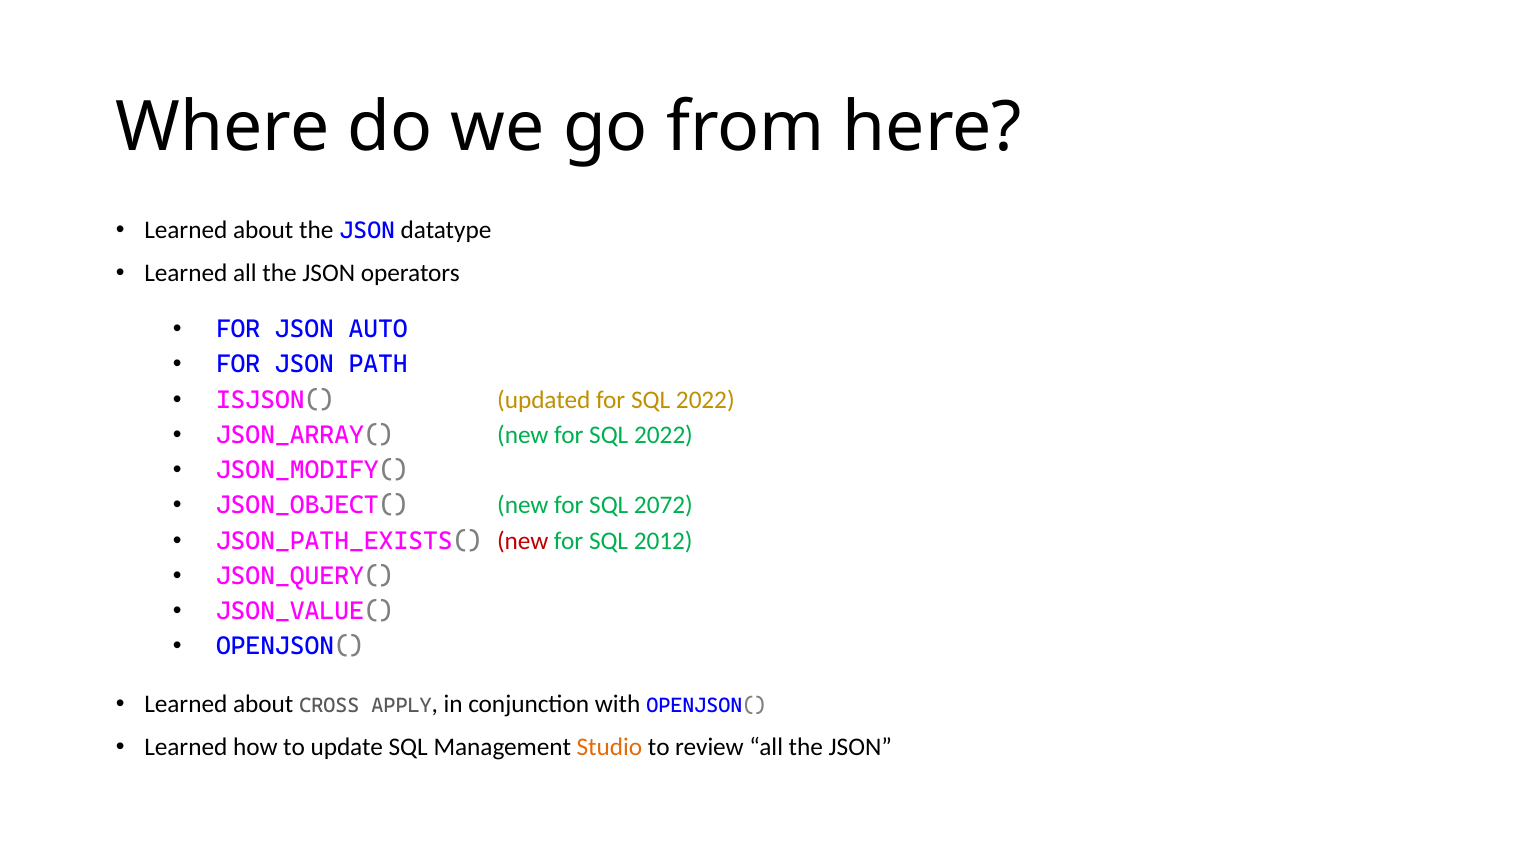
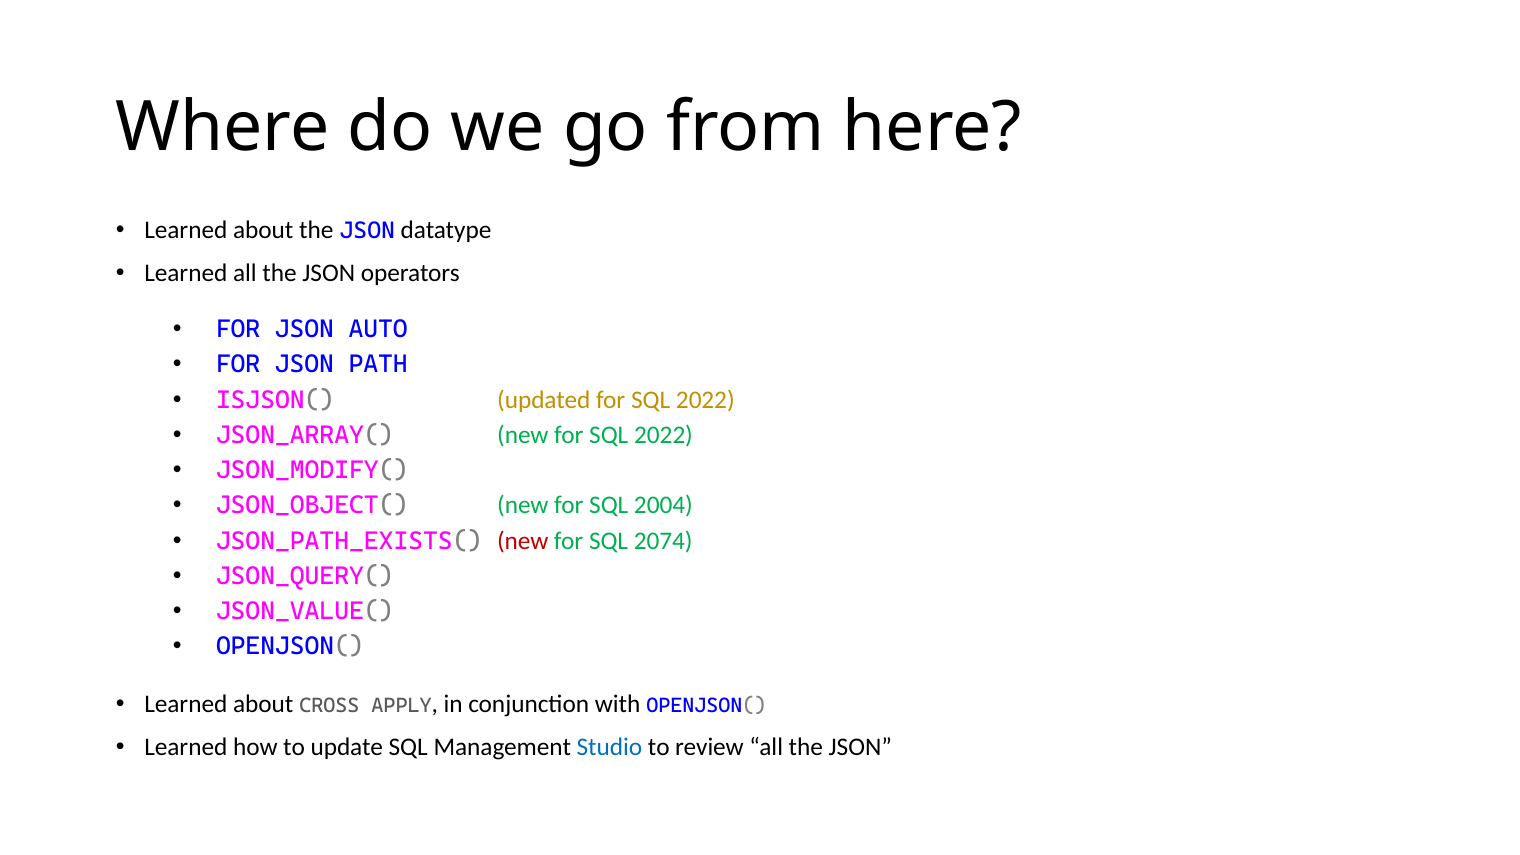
2072: 2072 -> 2004 (663, 505)
2012: 2012 -> 2074 (663, 541)
Studio colour: orange -> blue (609, 747)
